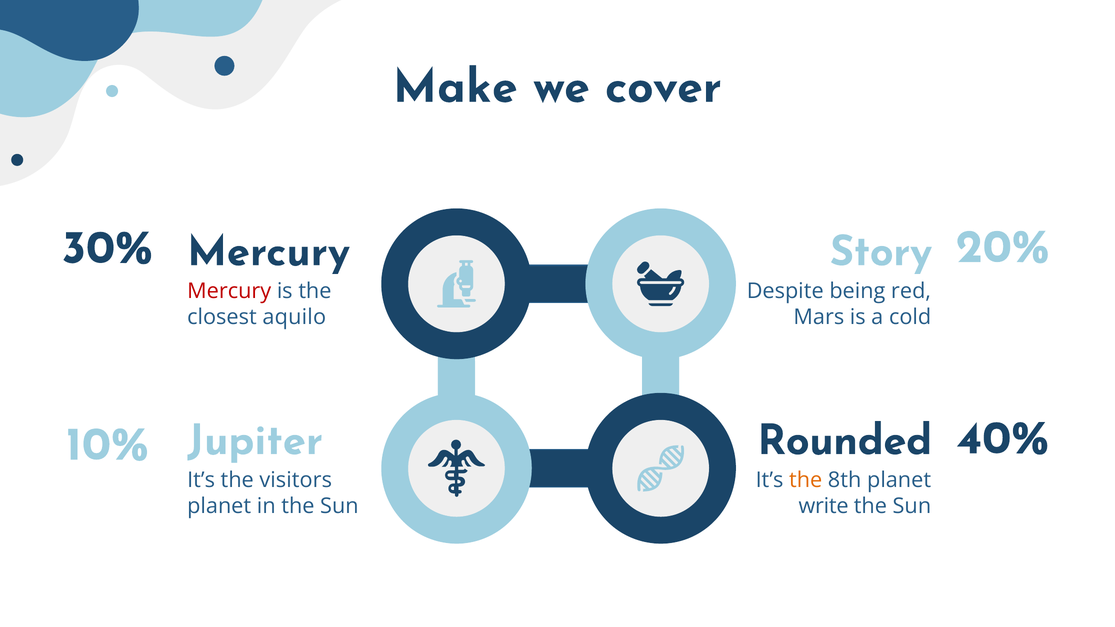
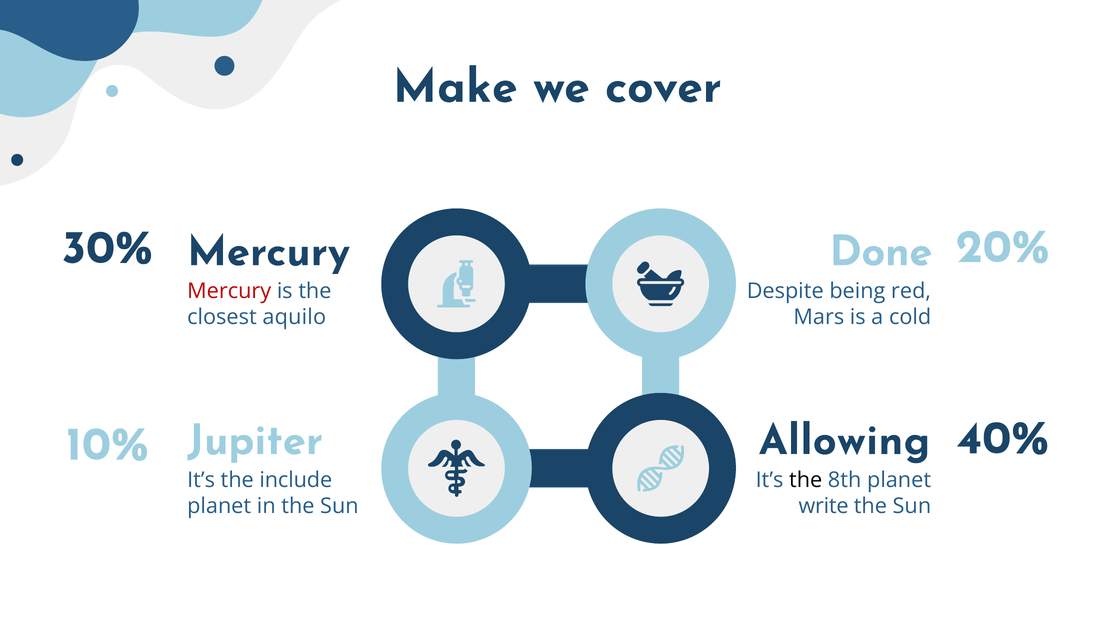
Story: Story -> Done (881, 251)
Rounded: Rounded -> Allowing (844, 440)
visitors: visitors -> include (296, 480)
the colour: orange -> black (806, 480)
